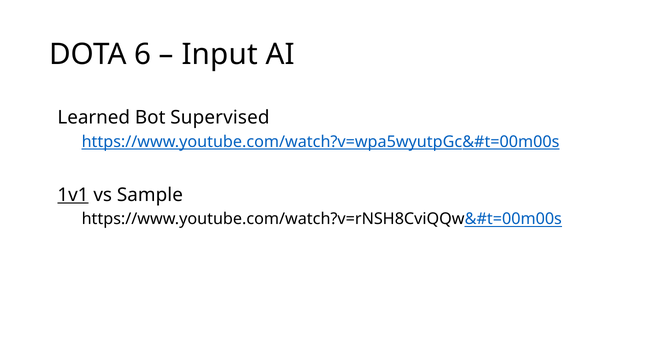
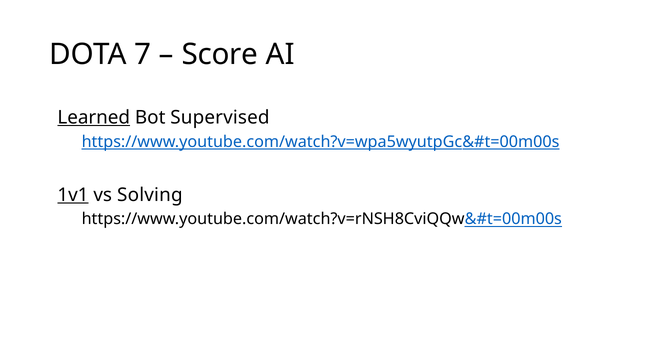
6: 6 -> 7 (143, 54)
Input: Input -> Score (220, 54)
Learned underline: none -> present (94, 117)
Sample: Sample -> Solving (150, 195)
